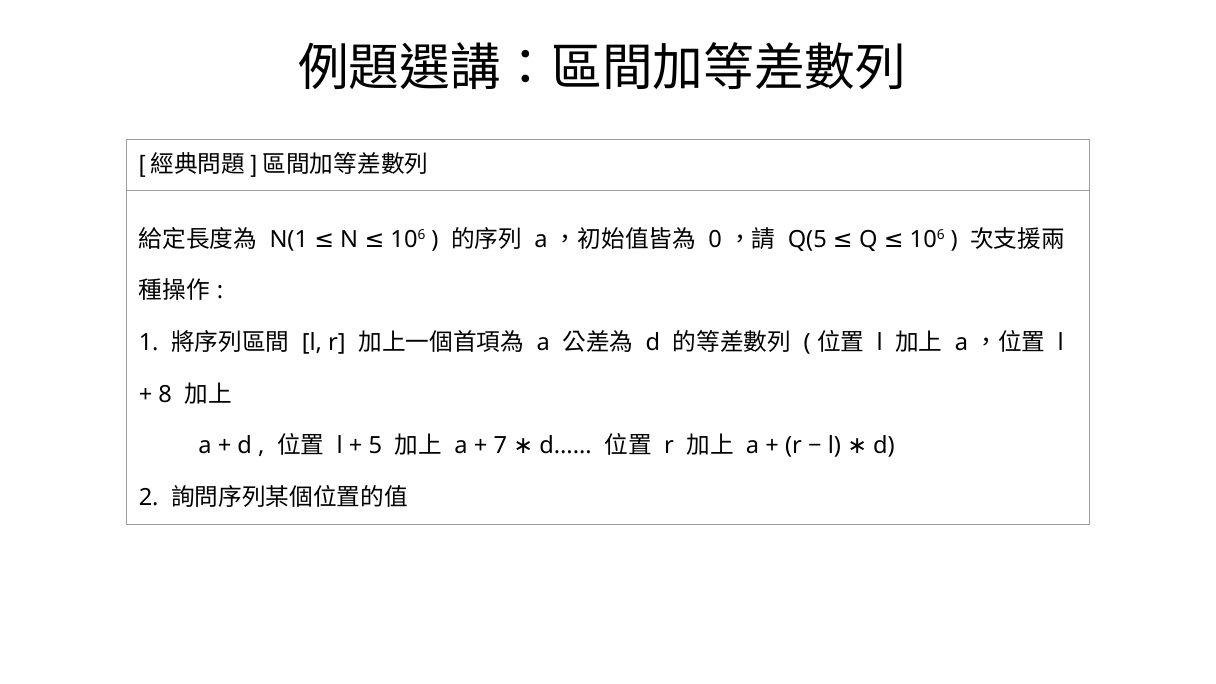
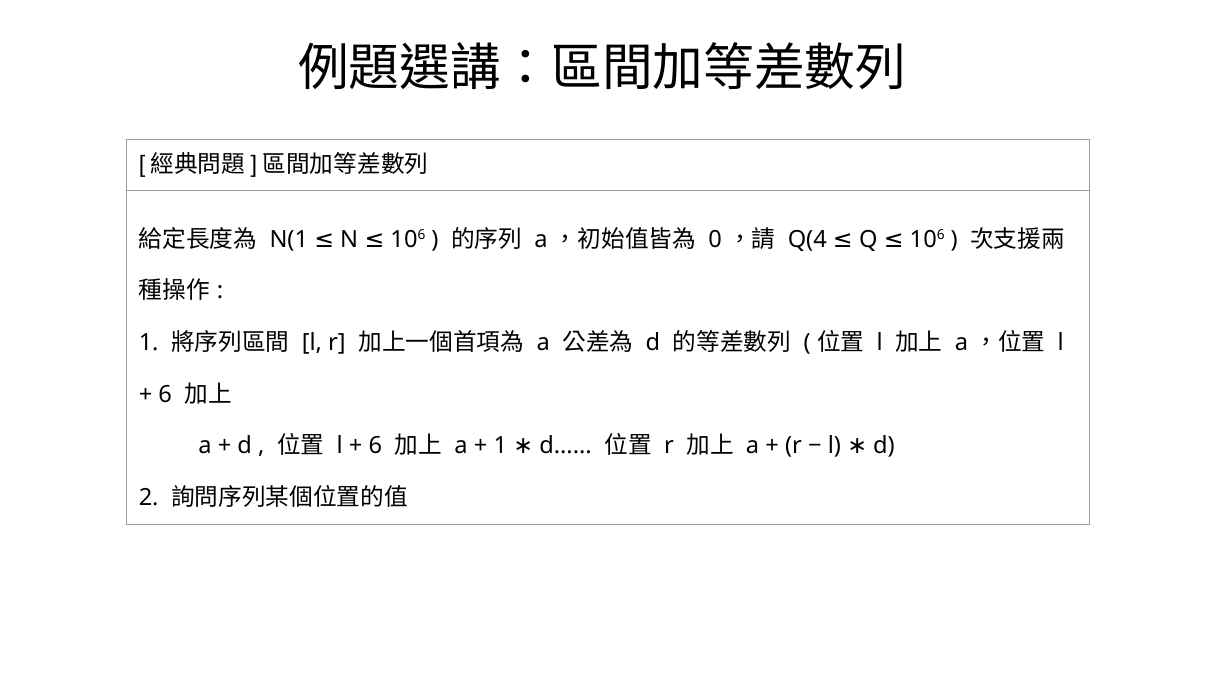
Q(5: Q(5 -> Q(4 (807, 239)
8: 8 -> 6 (165, 394)
5: 5 -> 6 (375, 446)
7: 7 -> 1 (500, 446)
